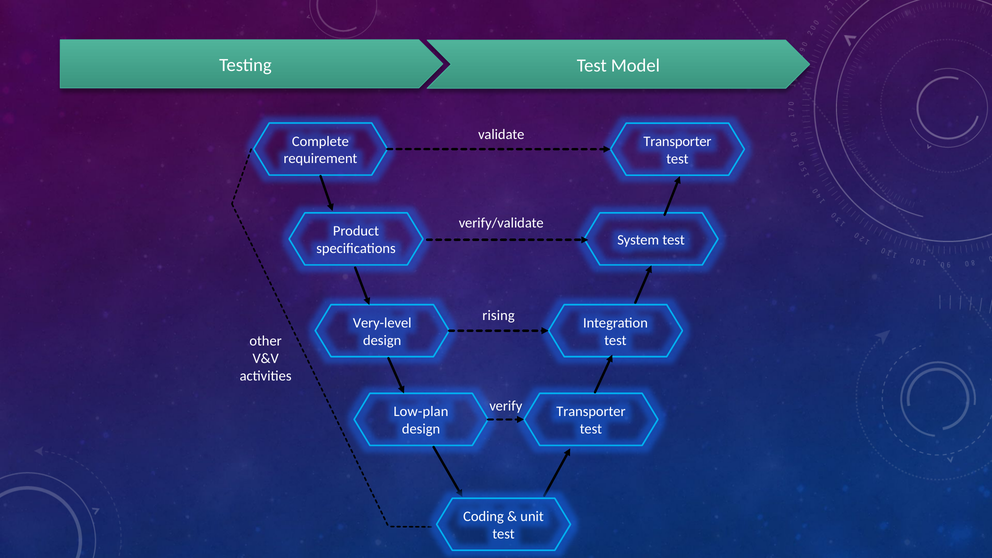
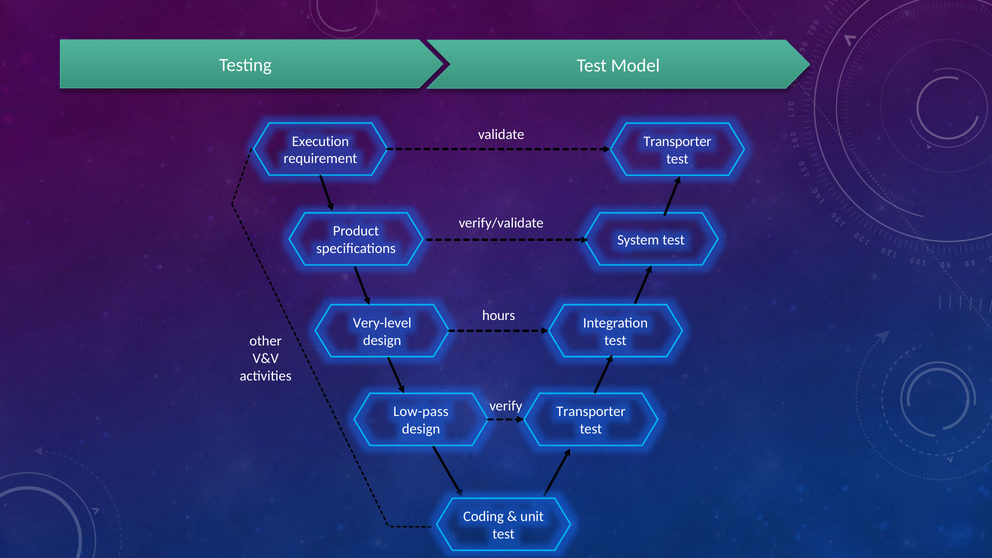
Complete: Complete -> Execution (320, 141)
rising: rising -> hours (499, 315)
Low-plan: Low-plan -> Low-pass (421, 412)
